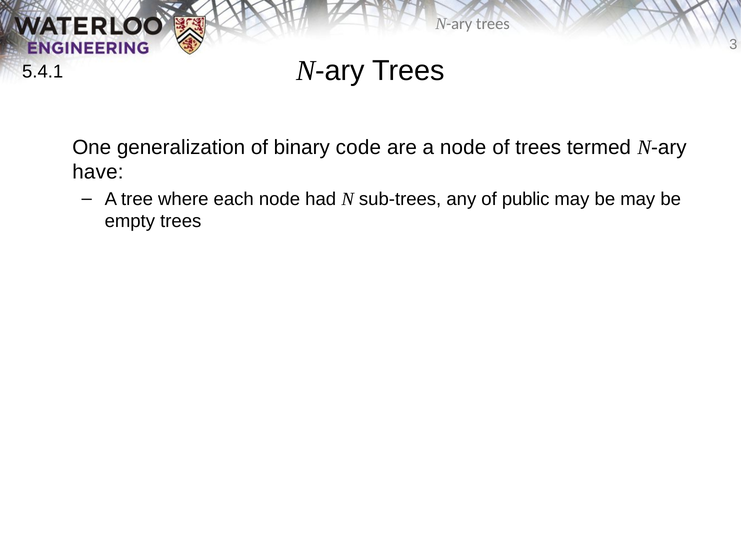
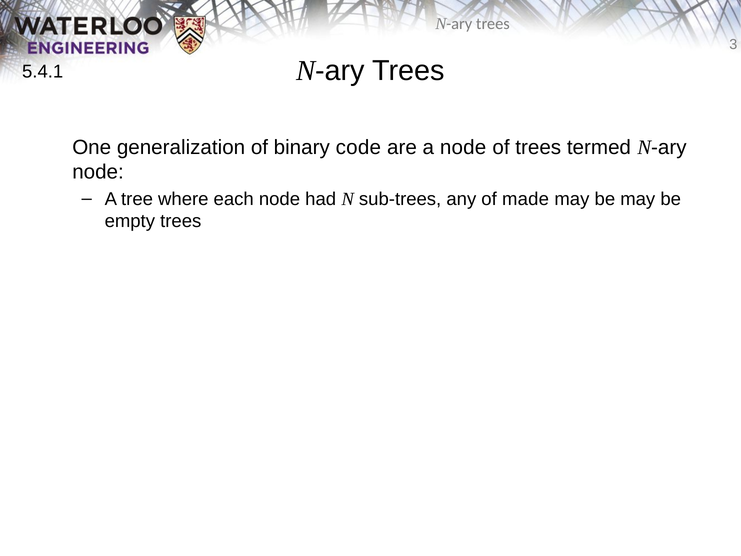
have: have -> node (98, 172)
public: public -> made (526, 199)
